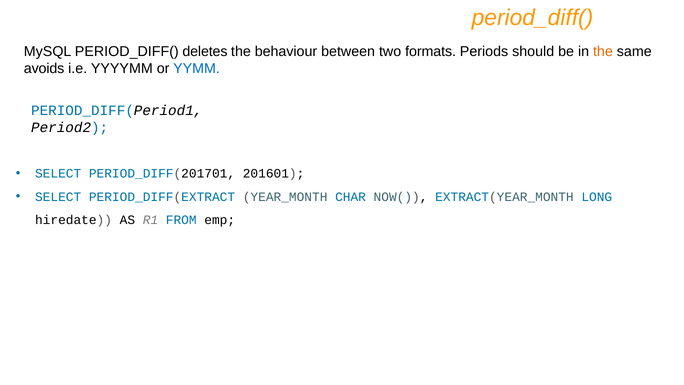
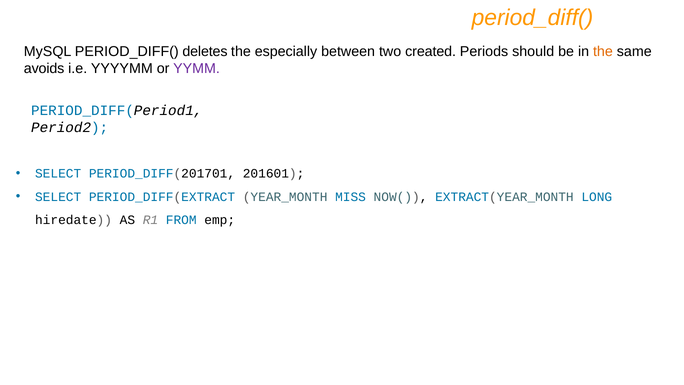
behaviour: behaviour -> especially (286, 52)
formats: formats -> created (431, 52)
YYMM colour: blue -> purple (197, 69)
CHAR: CHAR -> MISS (351, 197)
